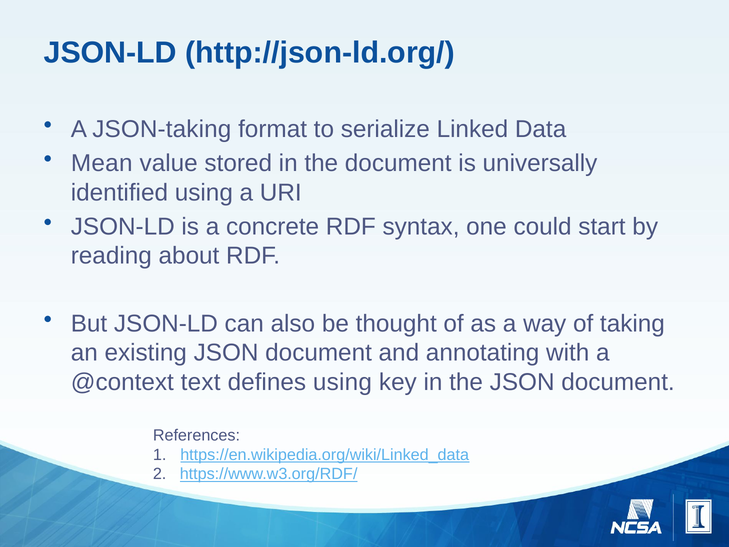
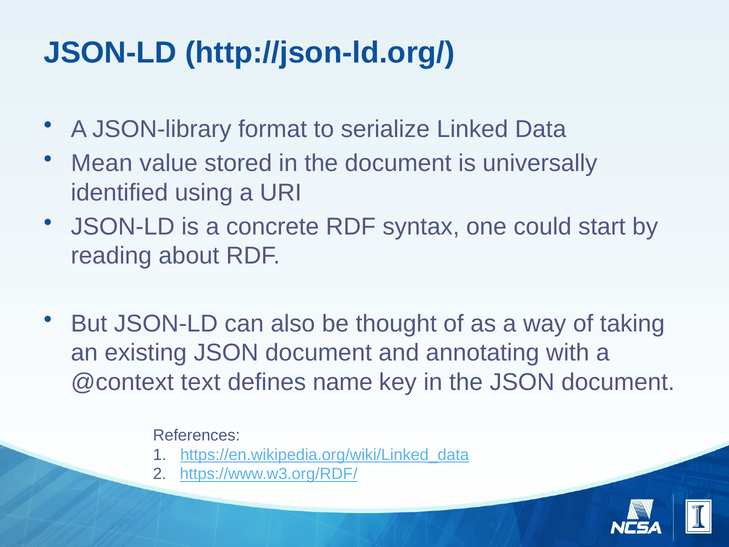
JSON-taking: JSON-taking -> JSON-library (162, 129)
defines using: using -> name (343, 382)
